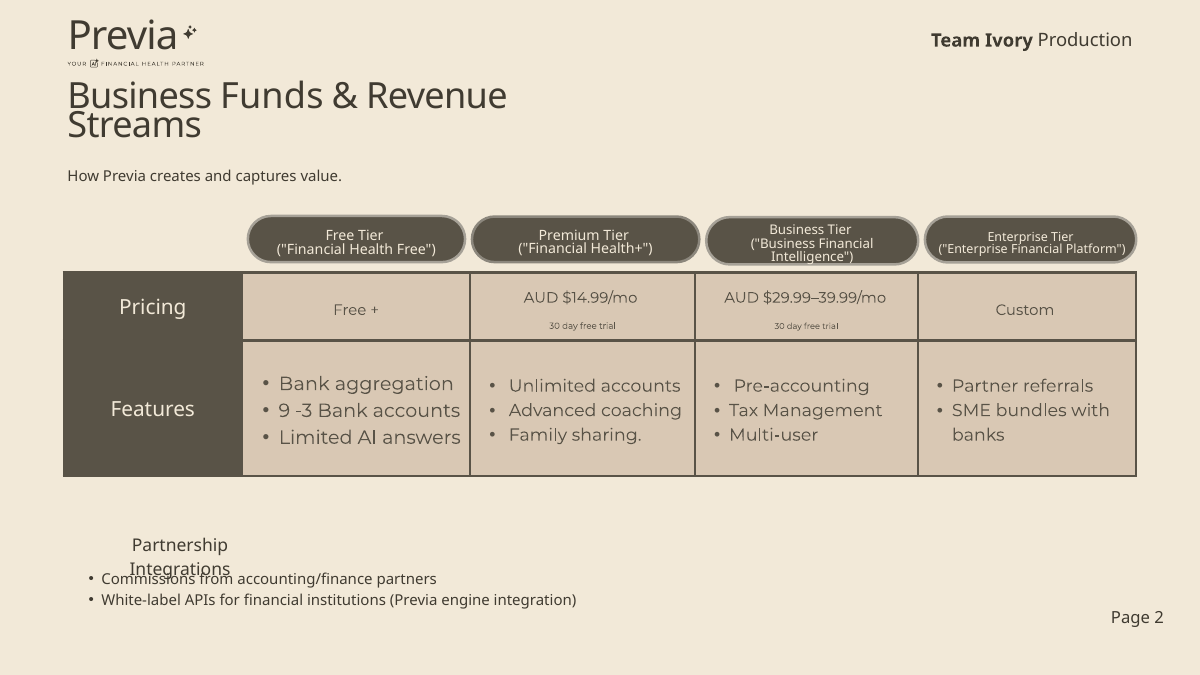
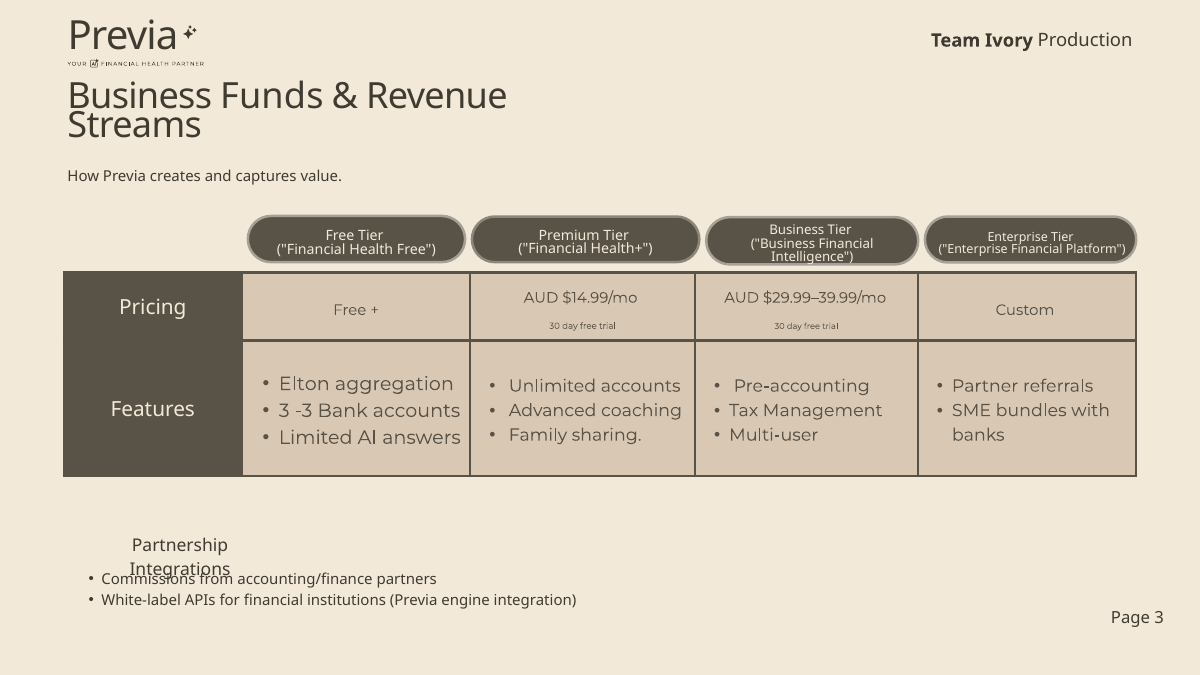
Bank: Bank -> Elton (304, 384)
9: 9 -> 3 (284, 411)
Page 2: 2 -> 3 (1159, 618)
